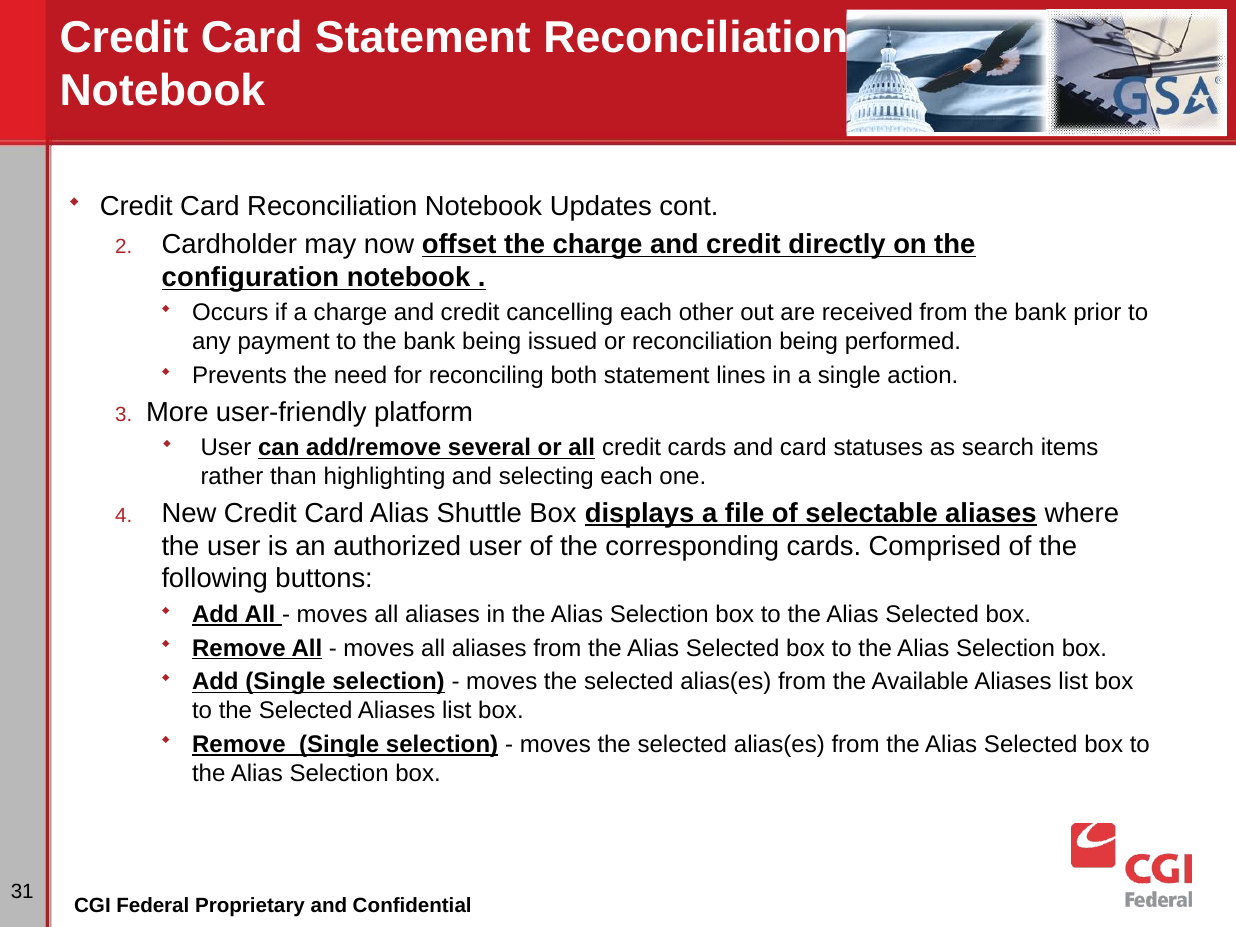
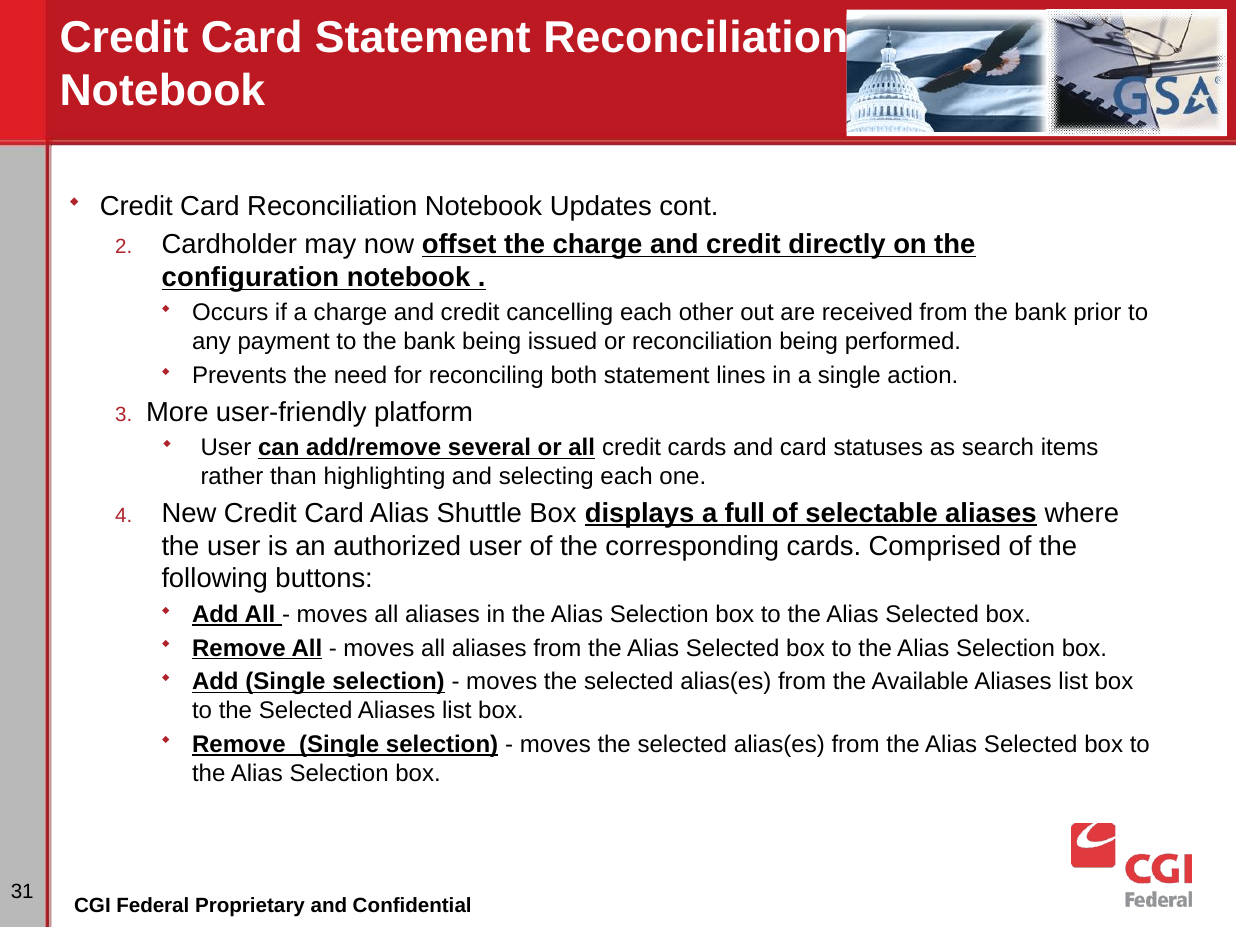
file: file -> full (745, 513)
